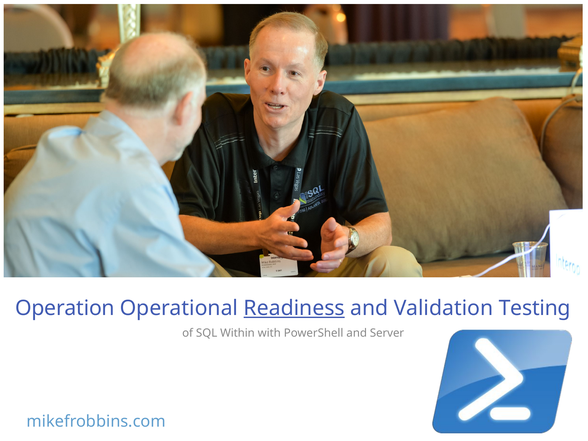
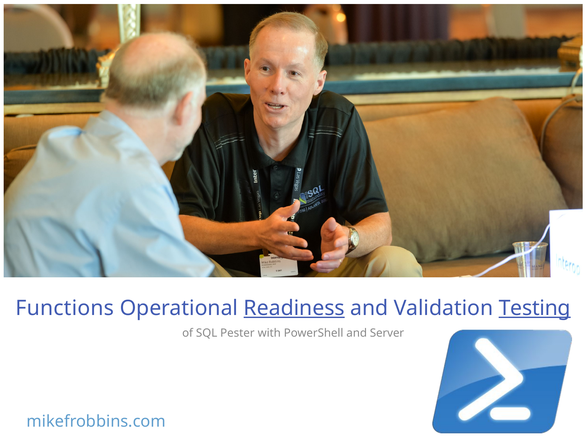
Operation: Operation -> Functions (65, 308)
Testing underline: none -> present (535, 308)
Within: Within -> Pester (237, 333)
